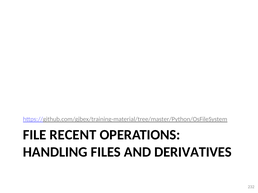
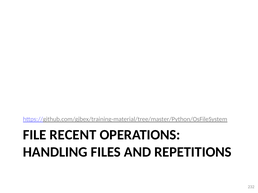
DERIVATIVES: DERIVATIVES -> REPETITIONS (193, 152)
